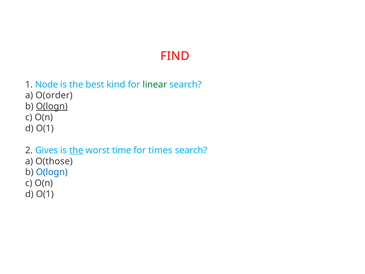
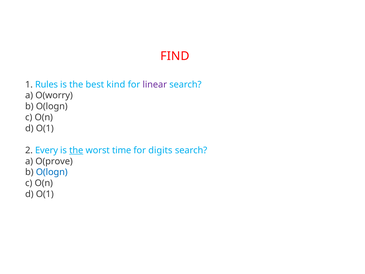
Node: Node -> Rules (47, 84)
linear colour: green -> purple (155, 84)
O(order: O(order -> O(worry (54, 95)
O(logn underline: present -> none (52, 106)
Gives: Gives -> Every (47, 150)
times: times -> digits (160, 150)
O(those: O(those -> O(prove (54, 161)
